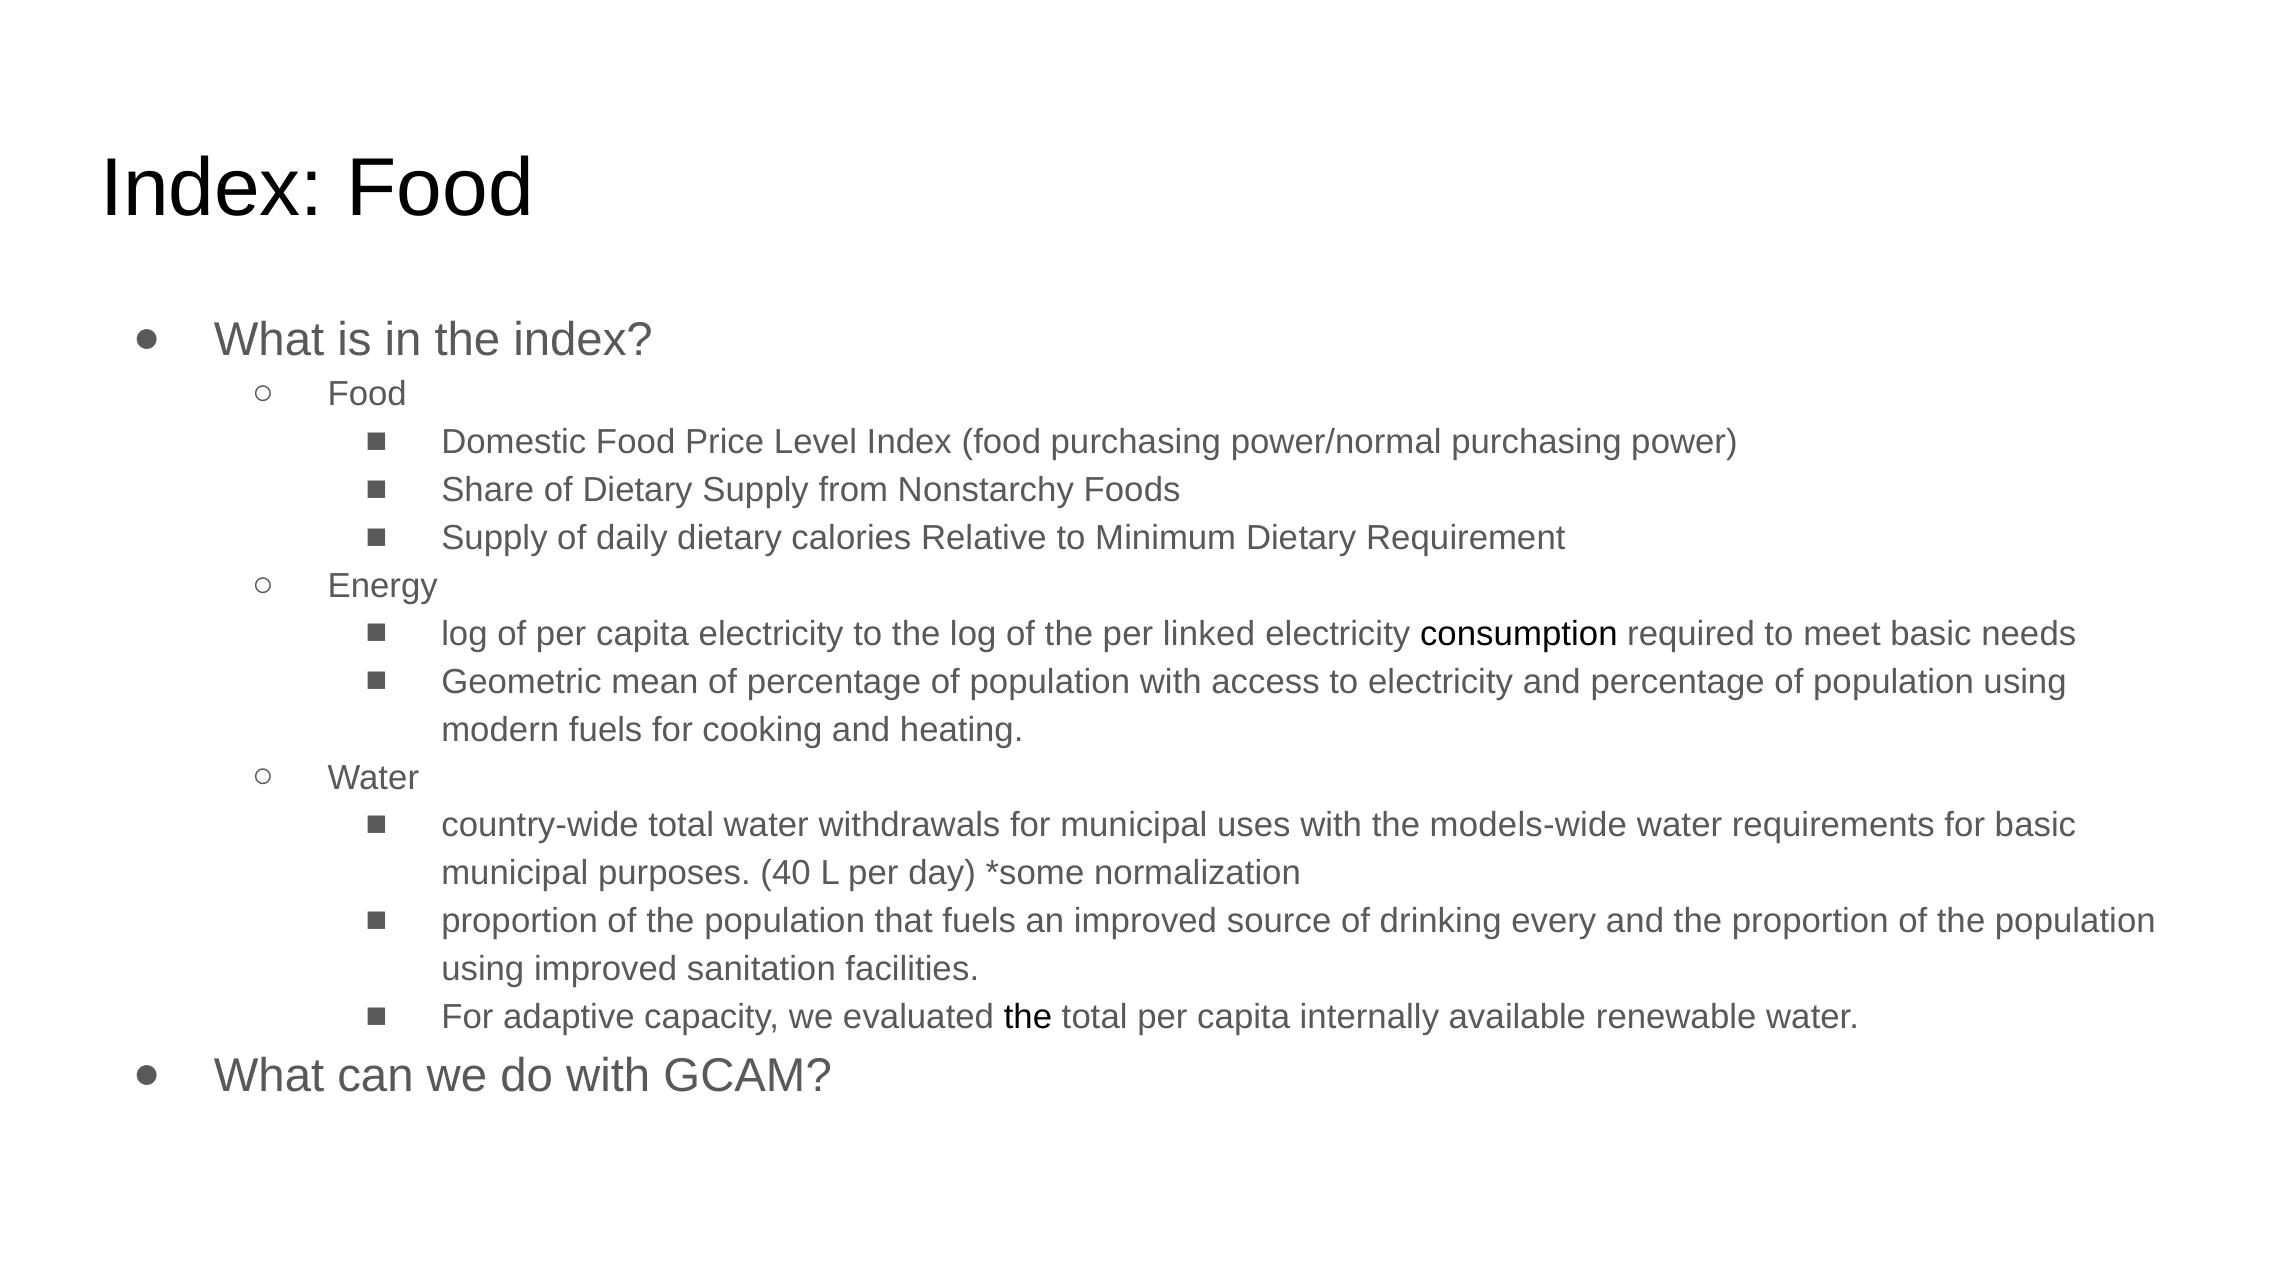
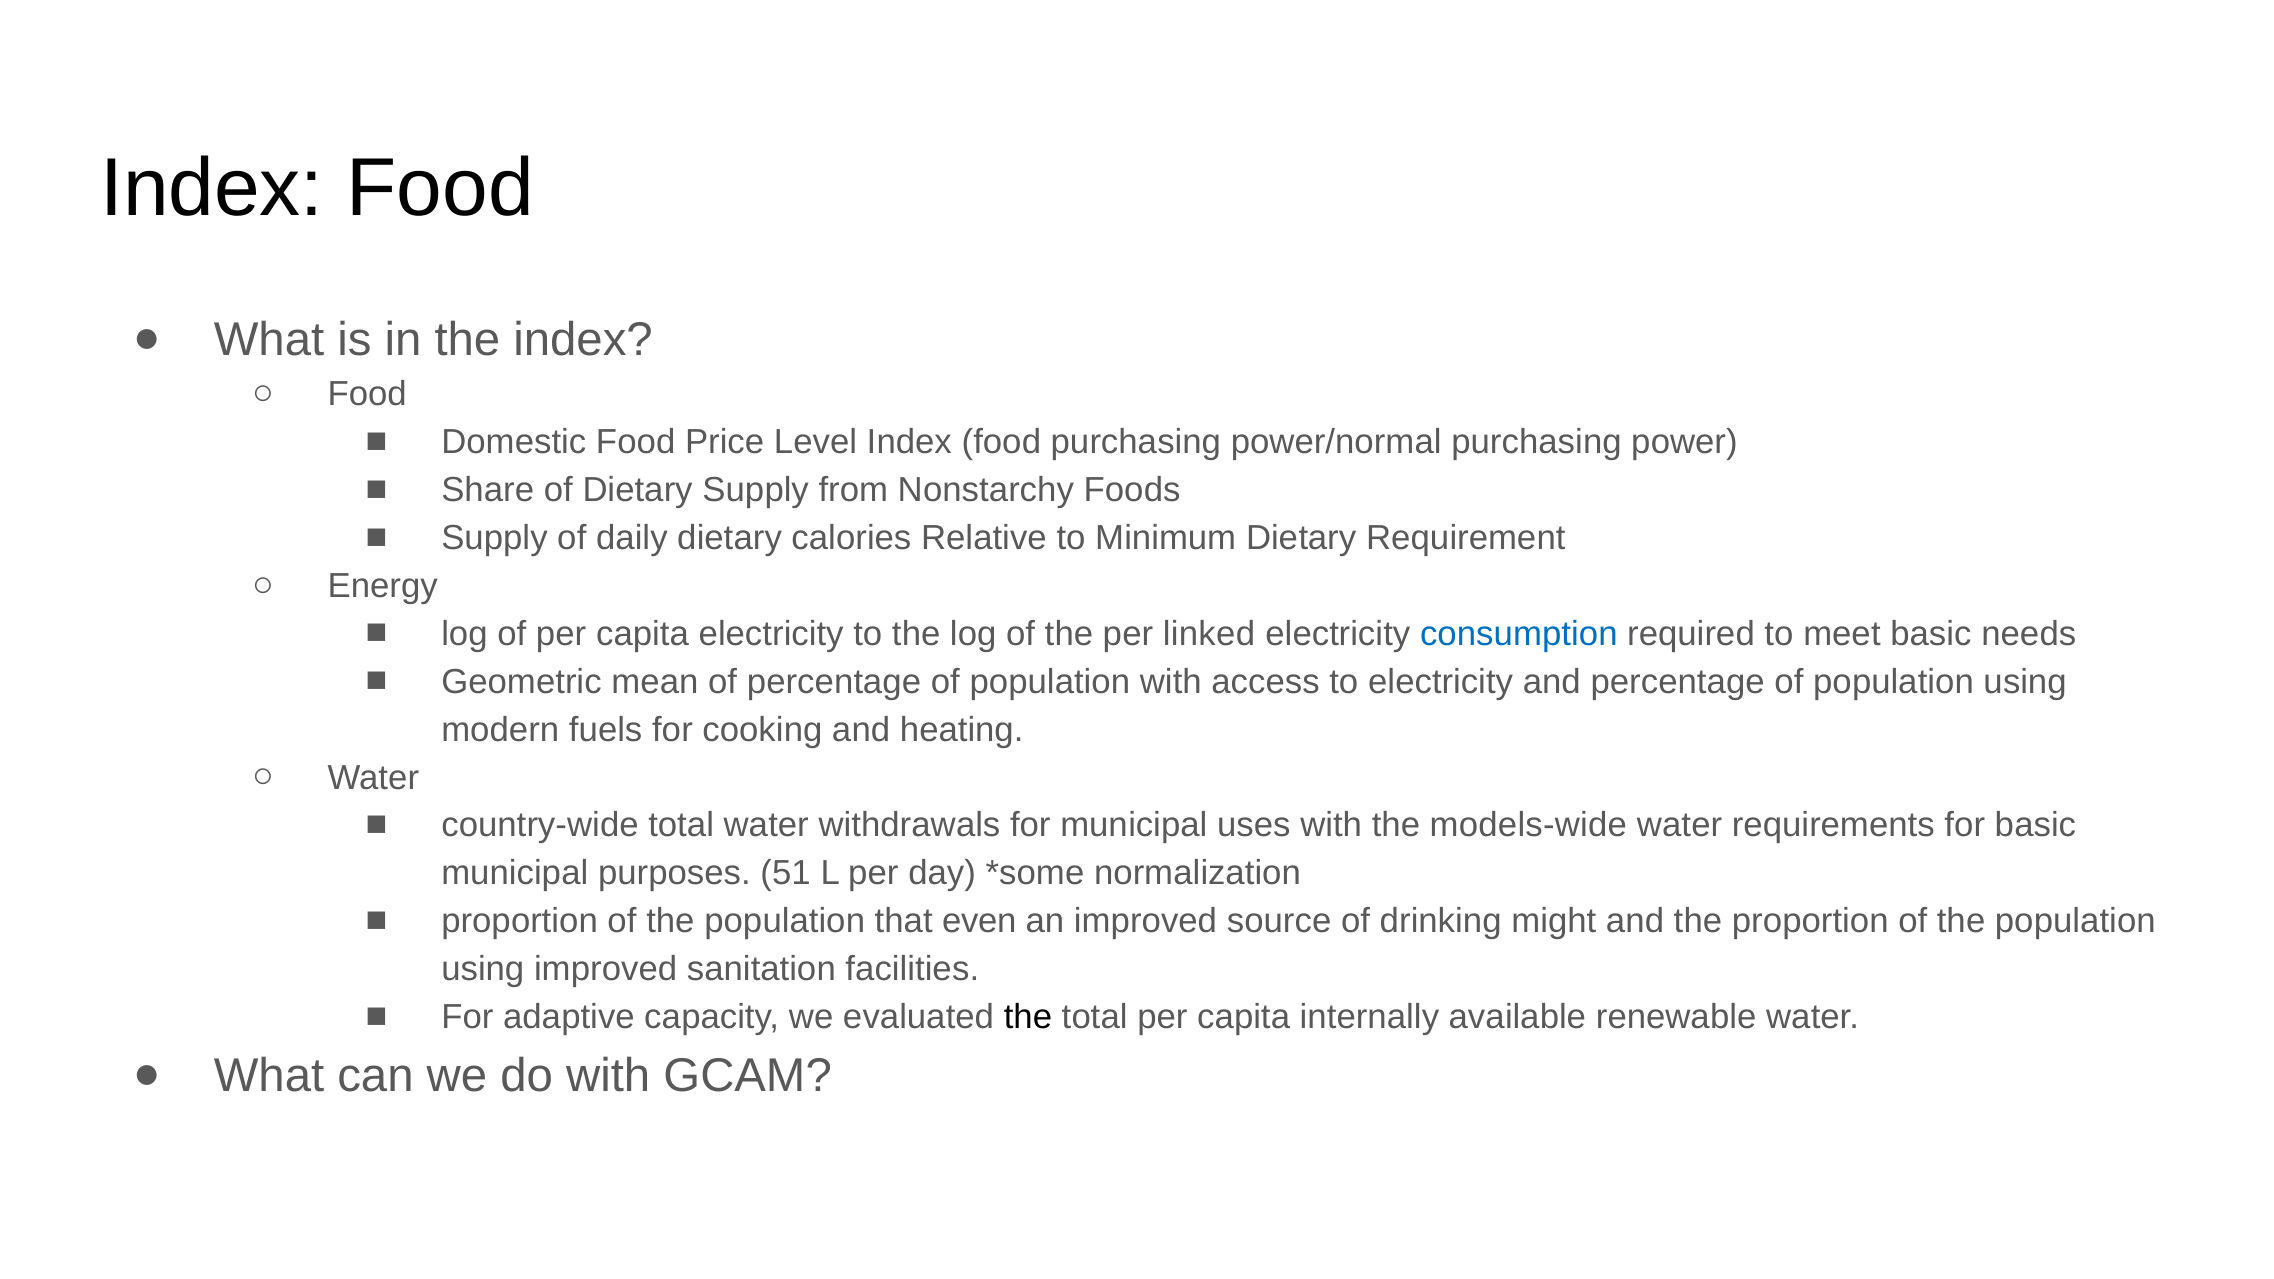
consumption colour: black -> blue (1519, 634)
40: 40 -> 51 (786, 874)
that fuels: fuels -> even (979, 921)
every: every -> might (1554, 921)
